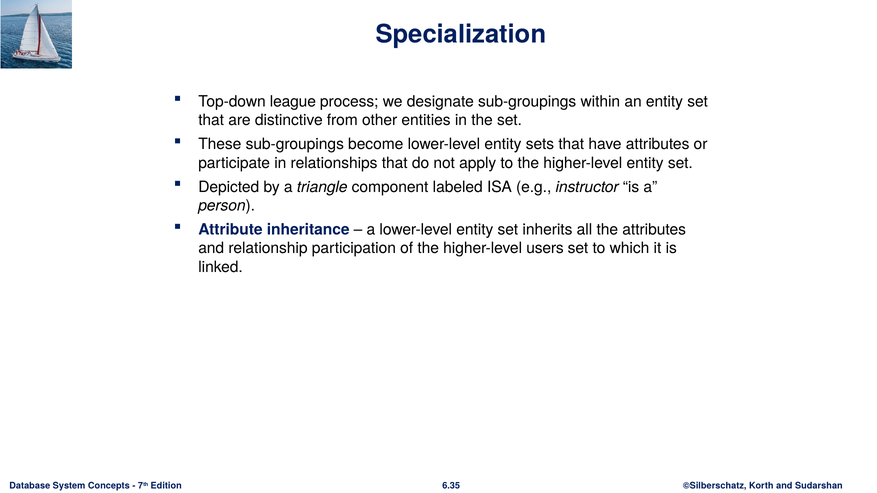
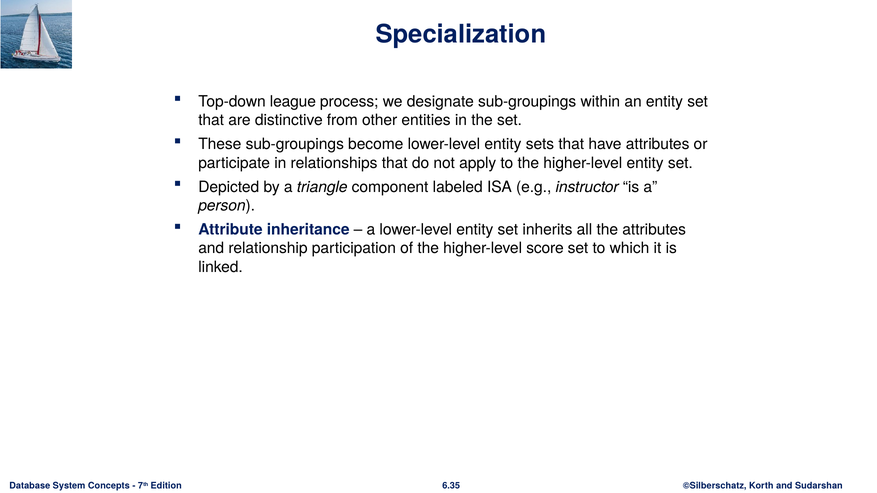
users: users -> score (545, 248)
